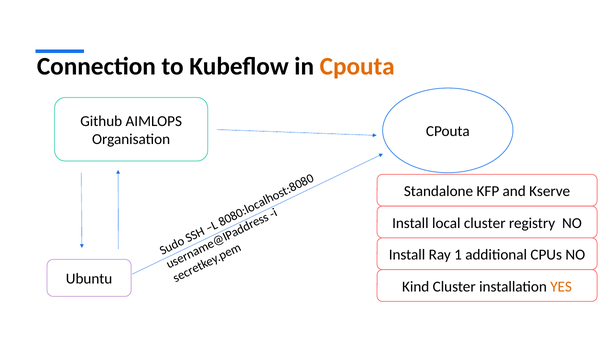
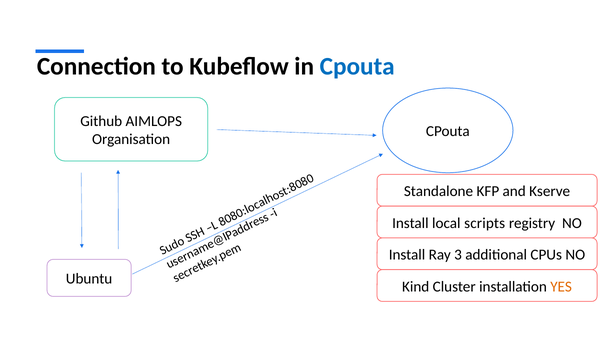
Cpouta colour: orange -> blue (357, 66)
local cluster: cluster -> scripts (485, 223)
1: 1 -> 3 (458, 255)
